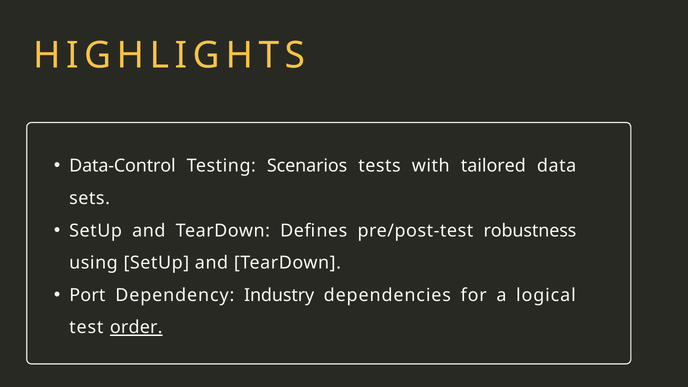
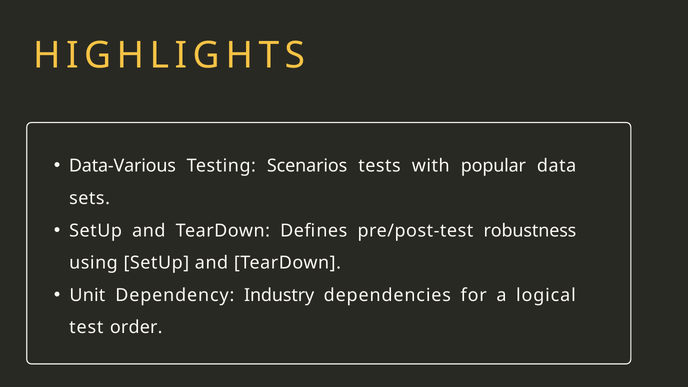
Data-Control: Data-Control -> Data-Various (122, 166)
tailored: tailored -> popular (493, 166)
Port: Port -> Unit (87, 295)
order underline: present -> none (136, 328)
